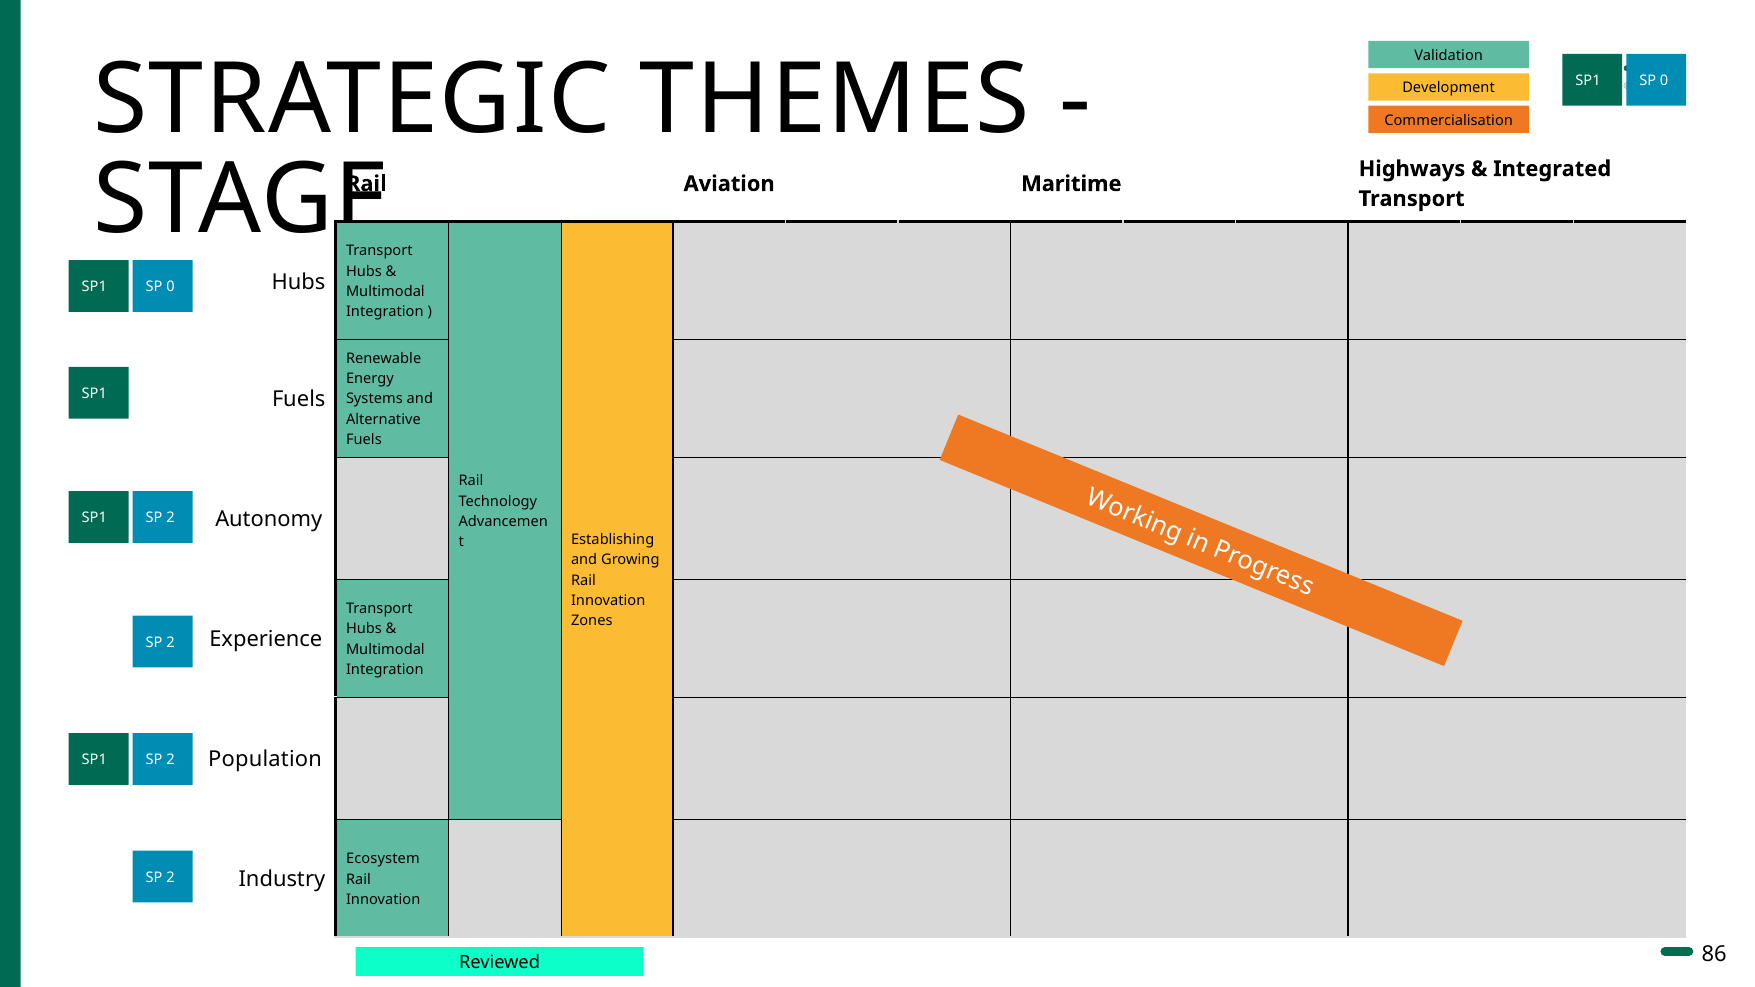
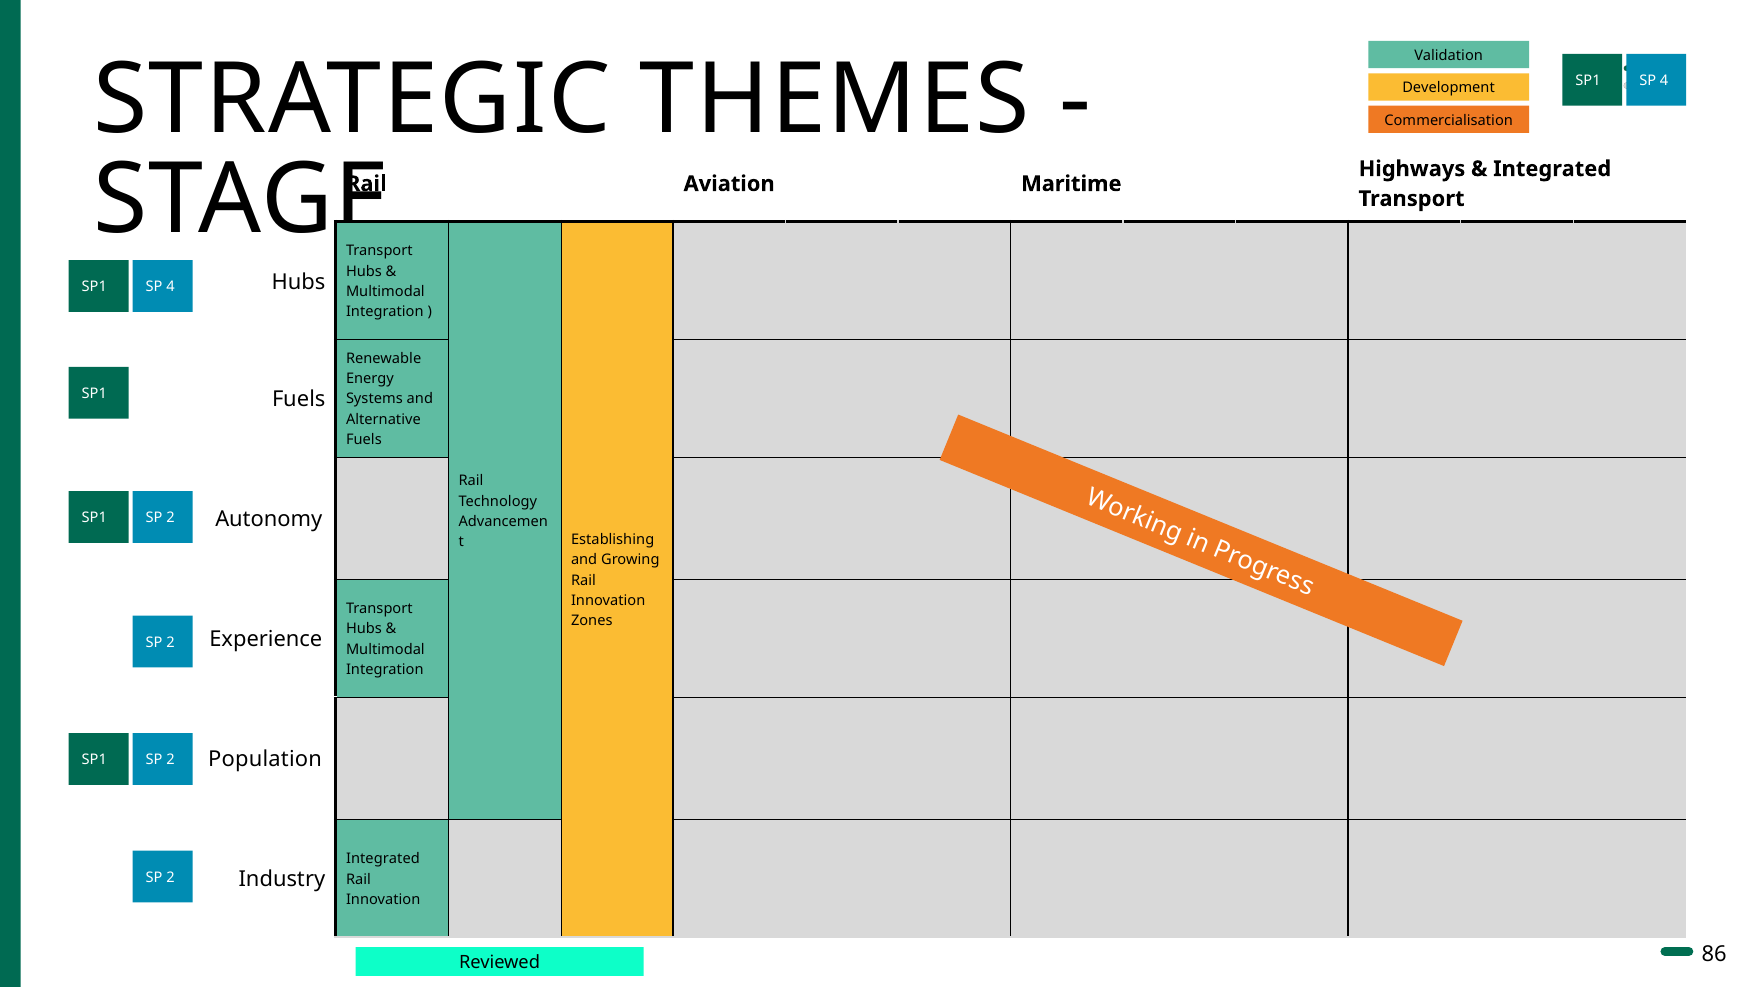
0: 0 -> 4 (1664, 81)
0: 0 -> 4 (170, 287)
Ecosystem: Ecosystem -> Integrated (383, 859)
